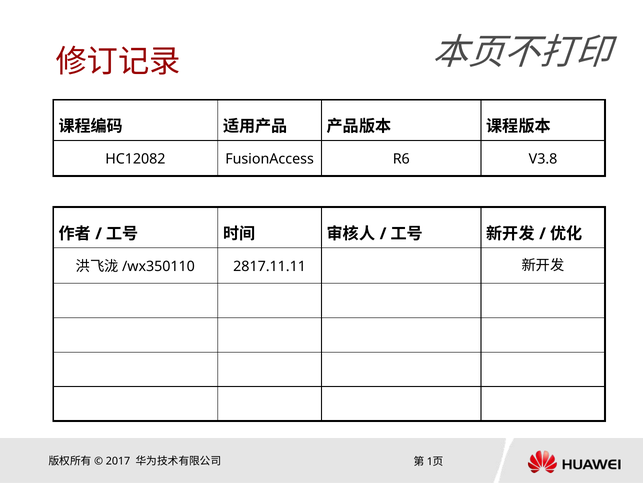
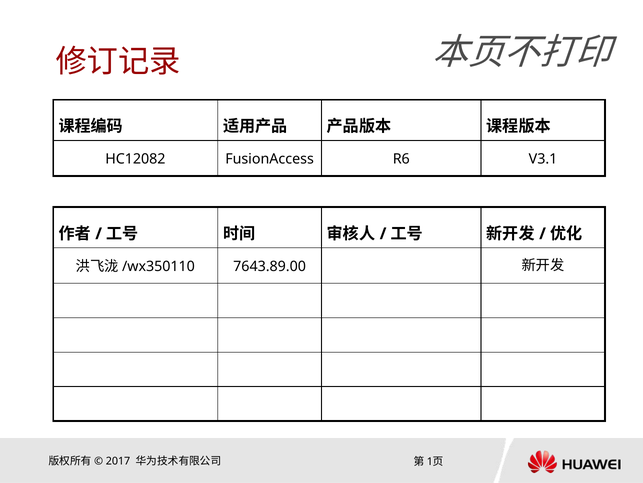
V3.8: V3.8 -> V3.1 (543, 159)
2817.11.11: 2817.11.11 -> 7643.89.00 (270, 266)
